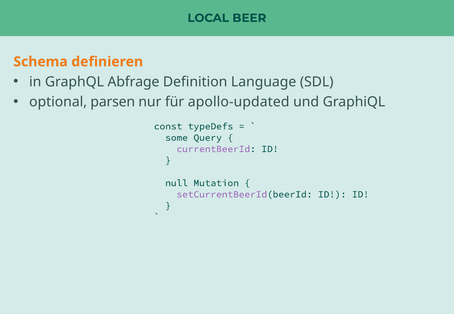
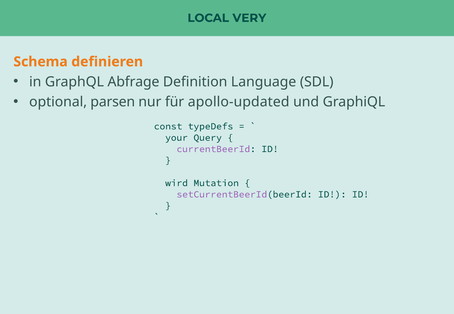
BEER: BEER -> VERY (249, 18)
some: some -> your (177, 138)
null: null -> wird (177, 183)
